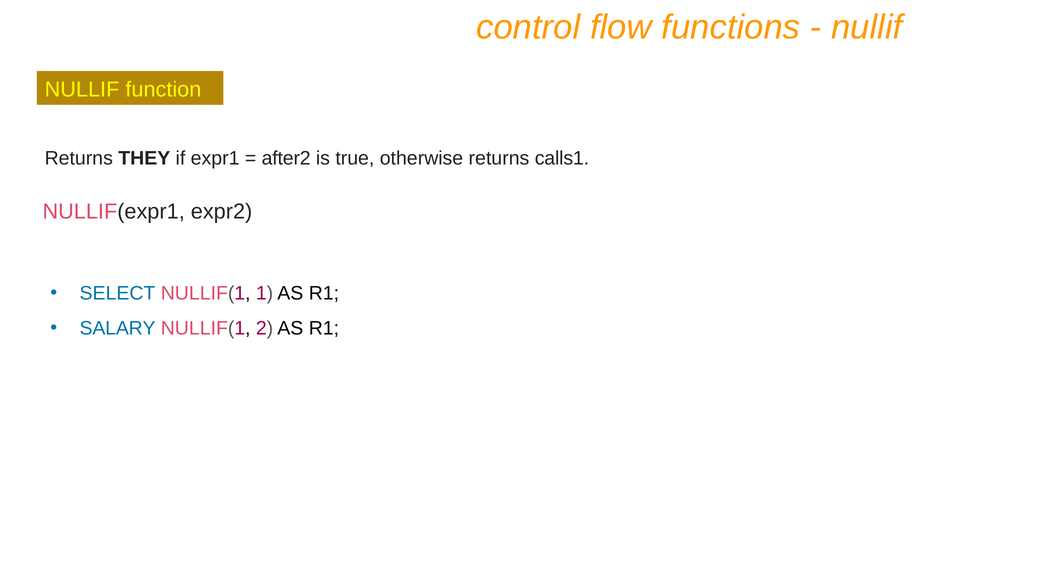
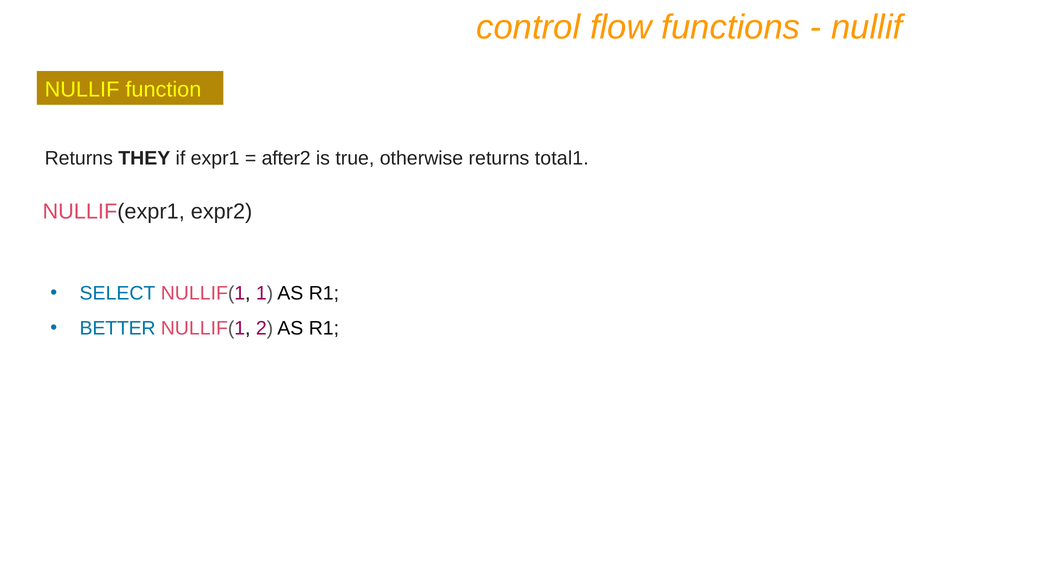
calls1: calls1 -> total1 (562, 159)
SALARY: SALARY -> BETTER (118, 329)
